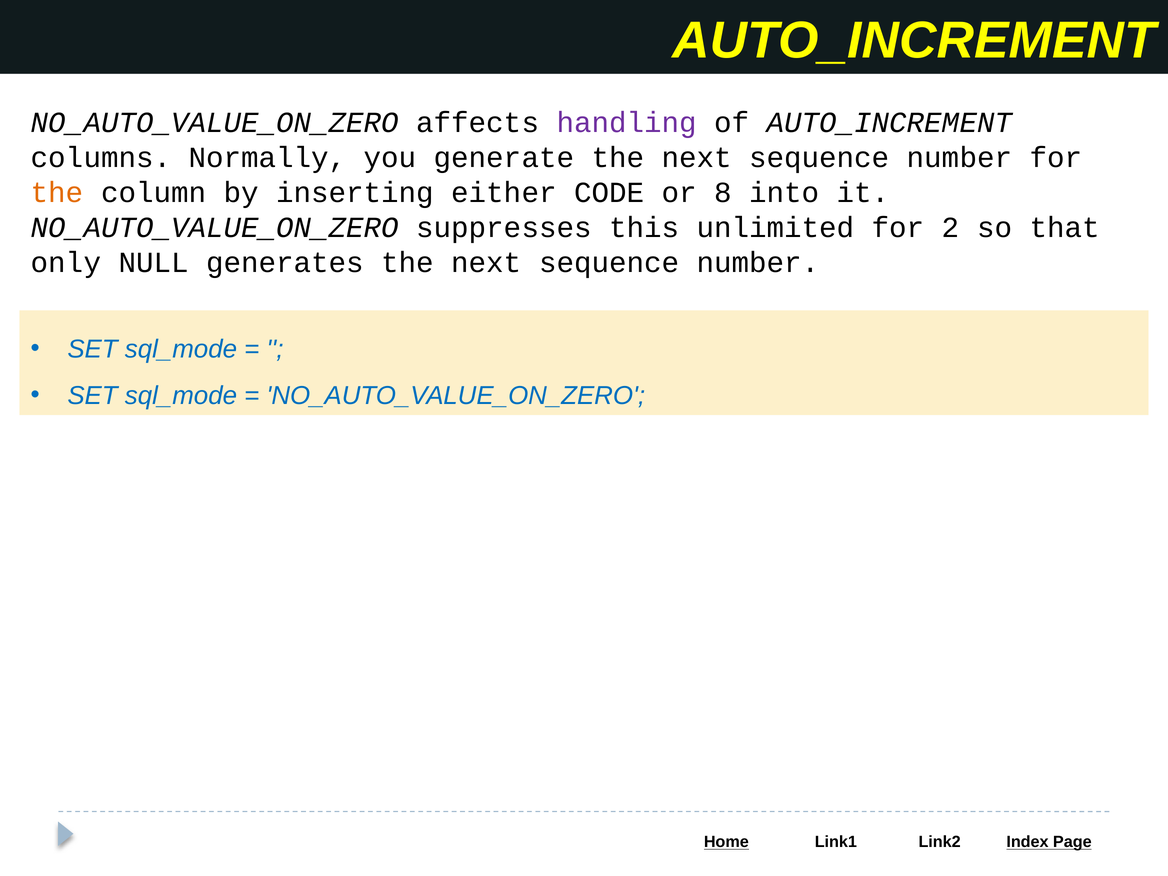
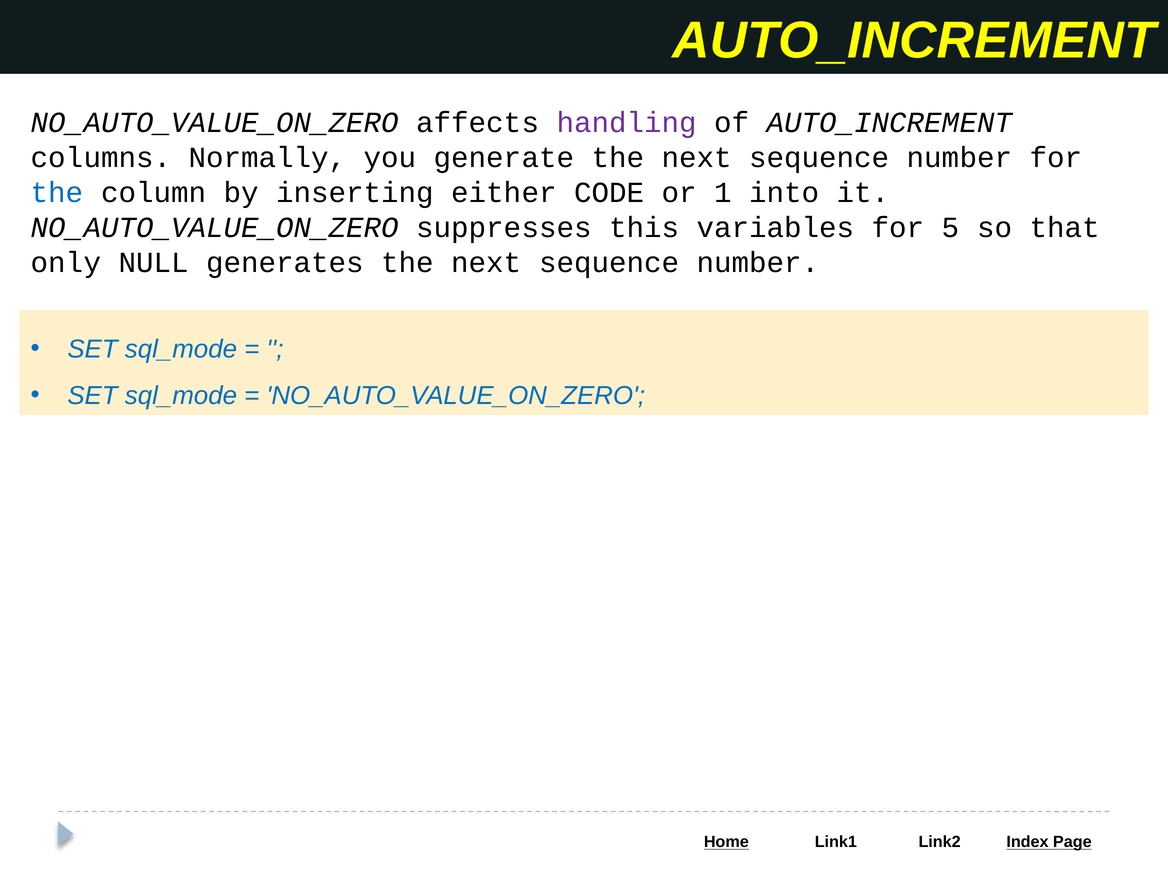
the colour: orange -> blue (57, 193)
8: 8 -> 1 (723, 193)
unlimited: unlimited -> variables (776, 228)
2: 2 -> 5 (951, 228)
